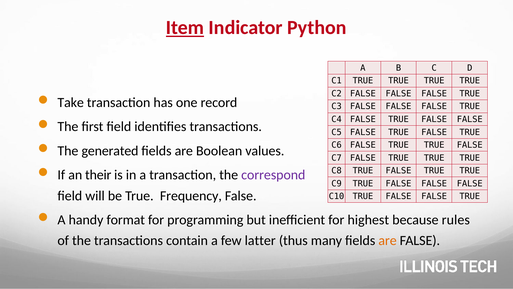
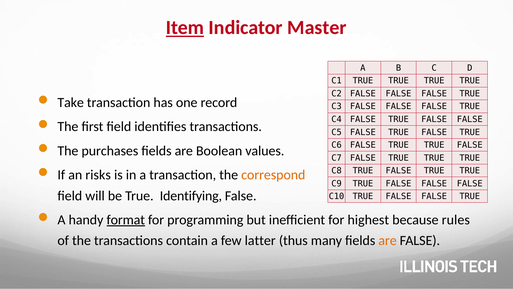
Python: Python -> Master (317, 28)
generated: generated -> purchases (110, 151)
their: their -> risks (98, 175)
correspond colour: purple -> orange (273, 175)
Frequency: Frequency -> Identifying (191, 195)
format underline: none -> present (126, 219)
